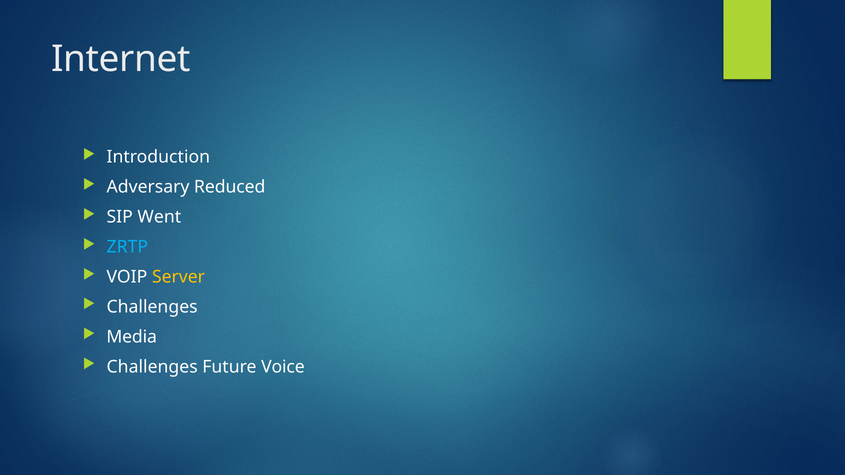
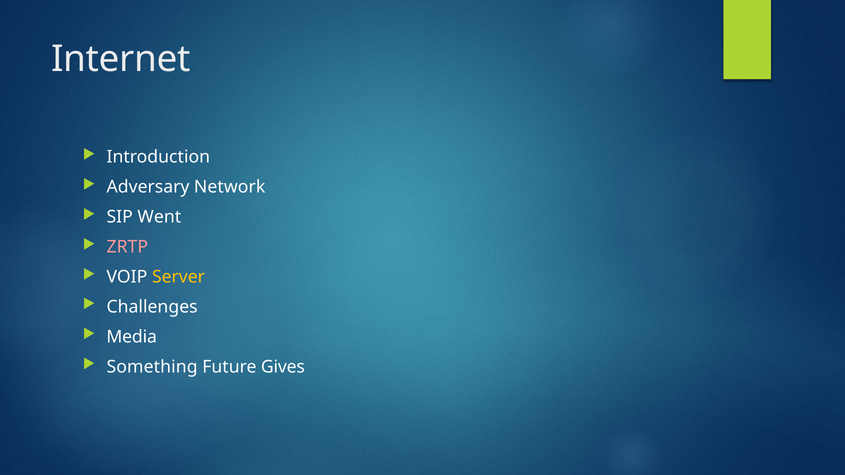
Reduced: Reduced -> Network (230, 187)
ZRTP colour: light blue -> pink (127, 247)
Challenges: Challenges -> Something (152, 367)
Voice: Voice -> Gives (283, 367)
